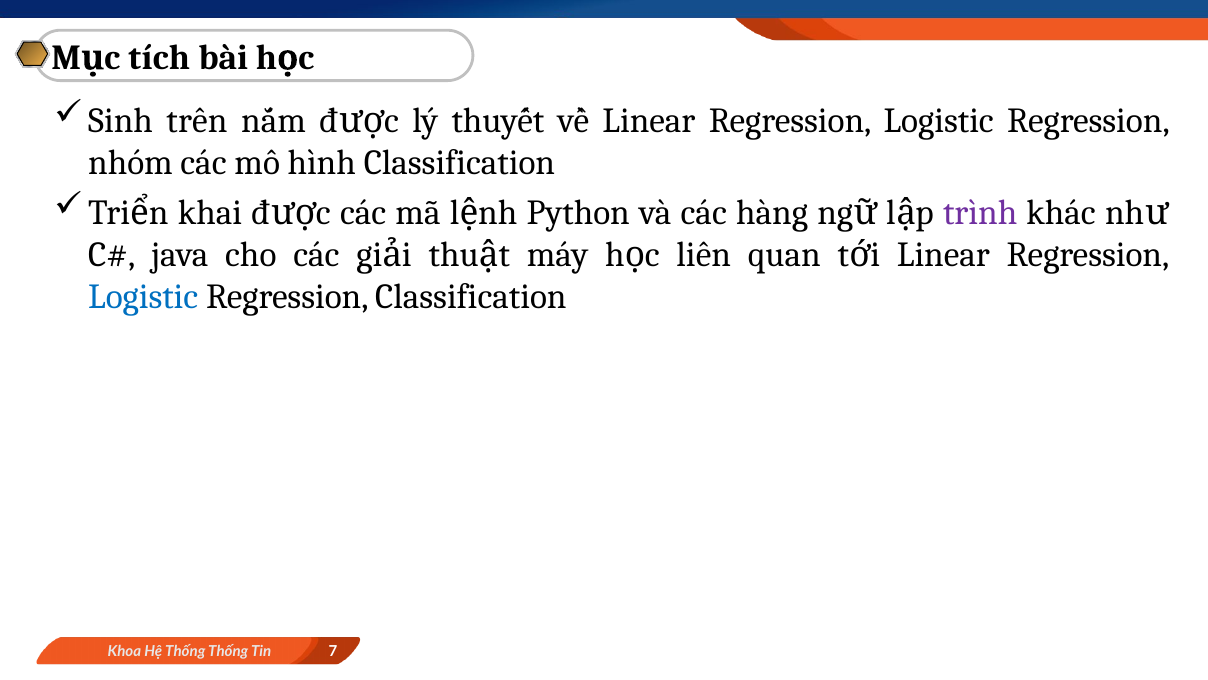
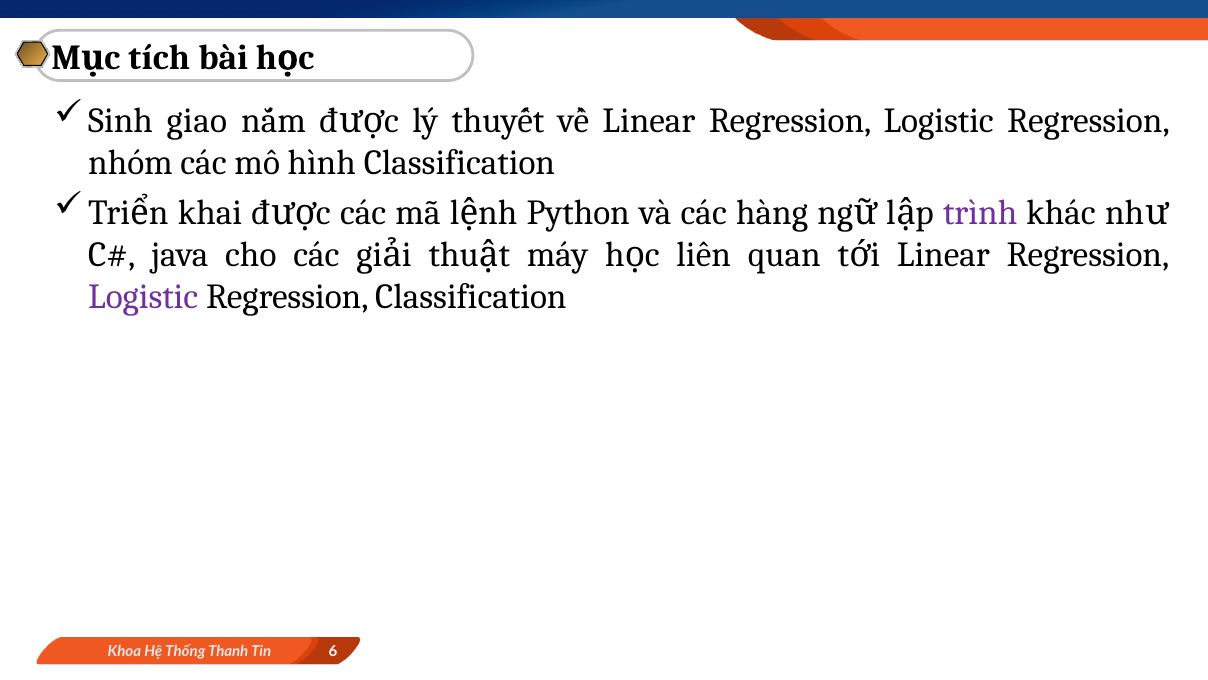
trên: trên -> giao (197, 121)
Logistic colour: blue -> purple (143, 297)
Thống Thống: Thống -> Thanh (228, 651)
7: 7 -> 6 (333, 651)
